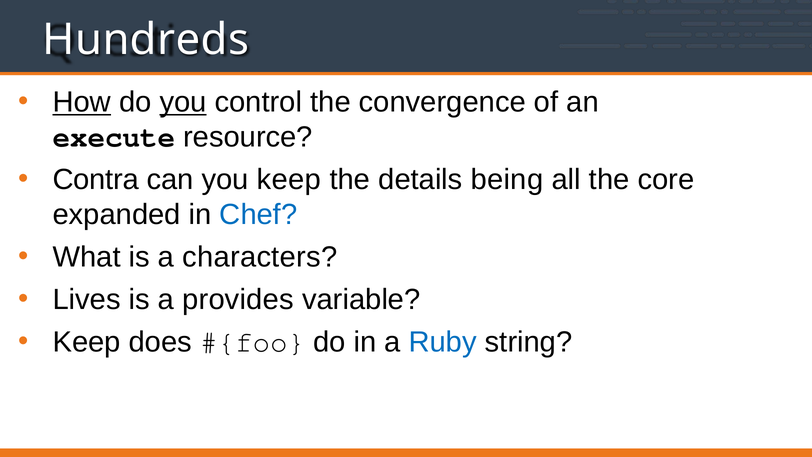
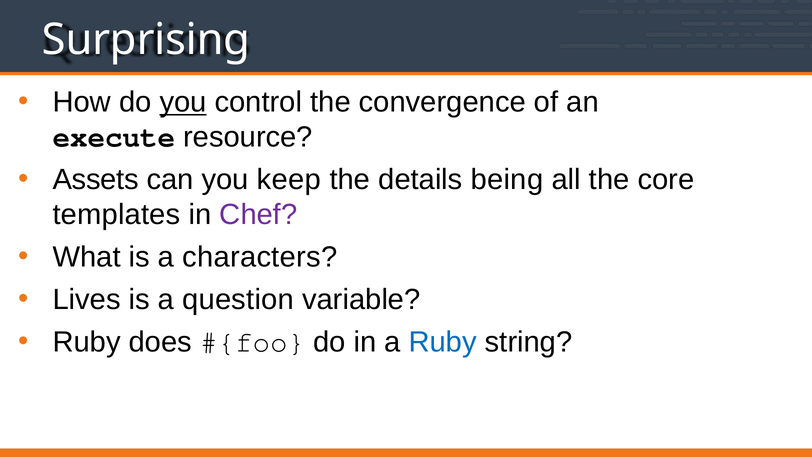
Hundreds: Hundreds -> Surprising (146, 40)
How underline: present -> none (82, 102)
Contra: Contra -> Assets (96, 179)
expanded: expanded -> templates (117, 214)
Chef colour: blue -> purple (258, 214)
provides: provides -> question (238, 299)
Keep: Keep -> Ruby (87, 342)
